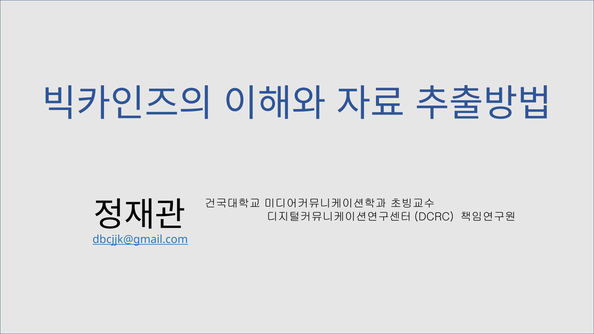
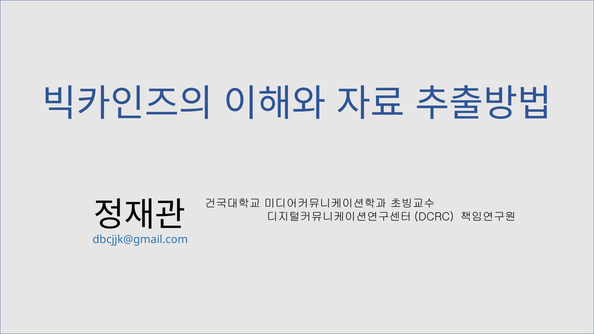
dbcjjk@gmail.com underline: present -> none (140, 240)
